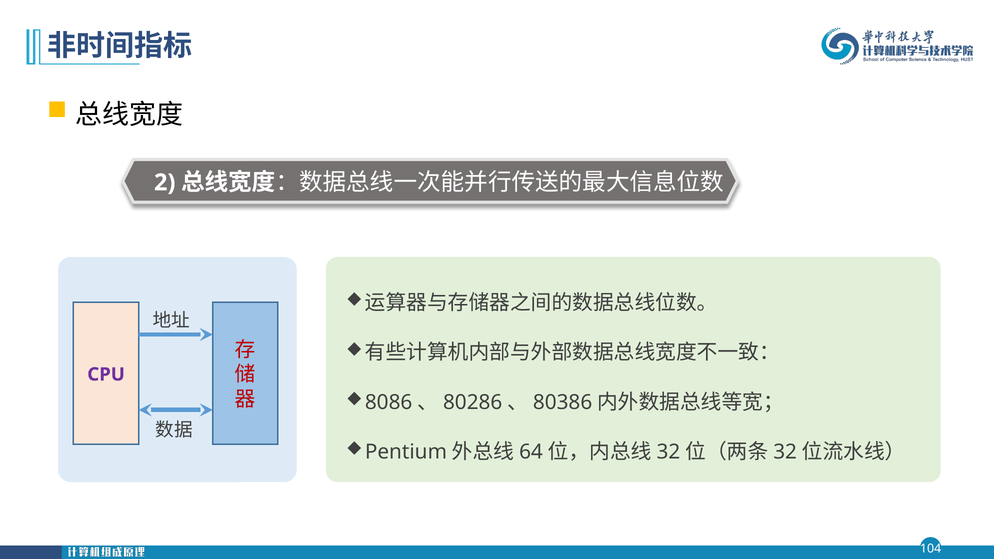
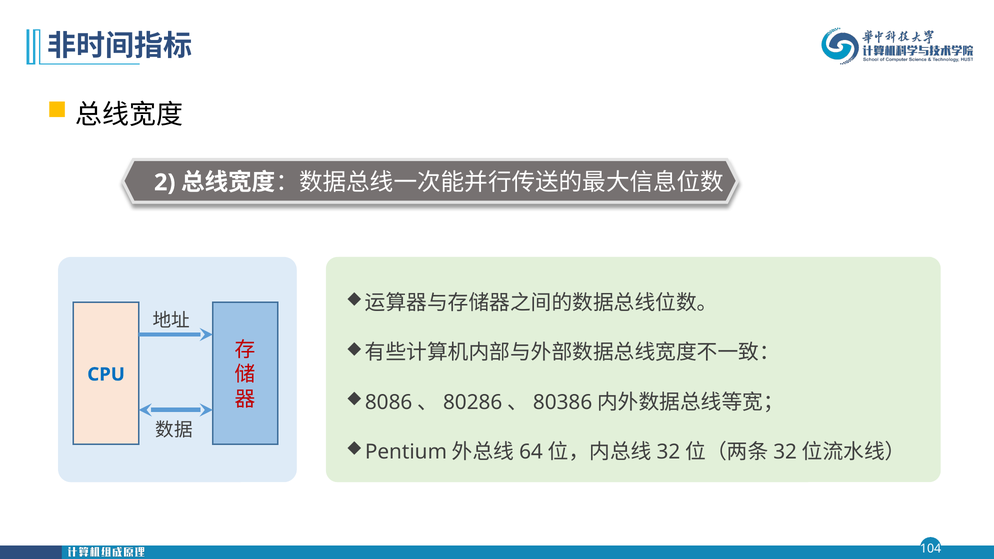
CPU colour: purple -> blue (106, 374)
